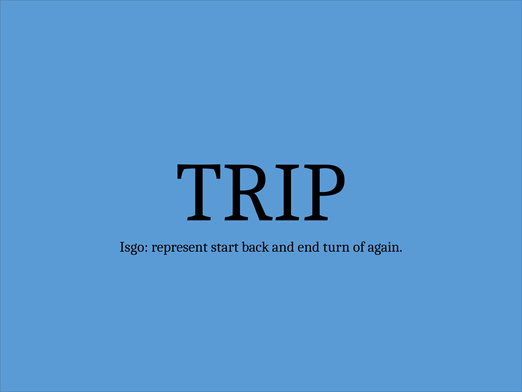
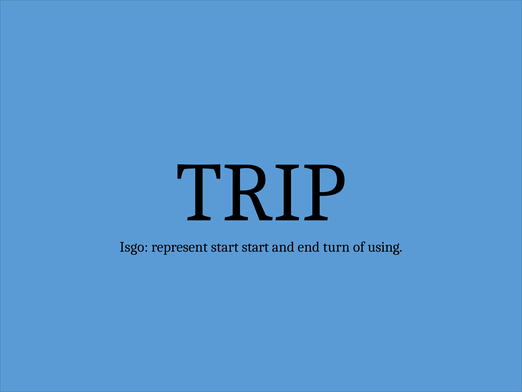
start back: back -> start (255, 247)
again: again -> using (385, 247)
